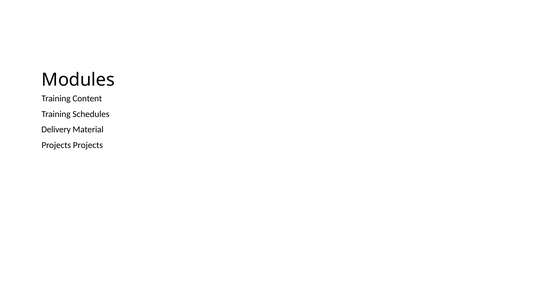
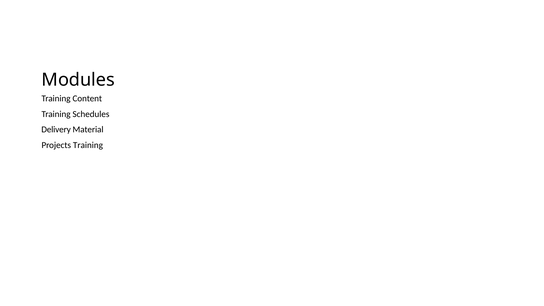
Projects Projects: Projects -> Training (88, 145)
